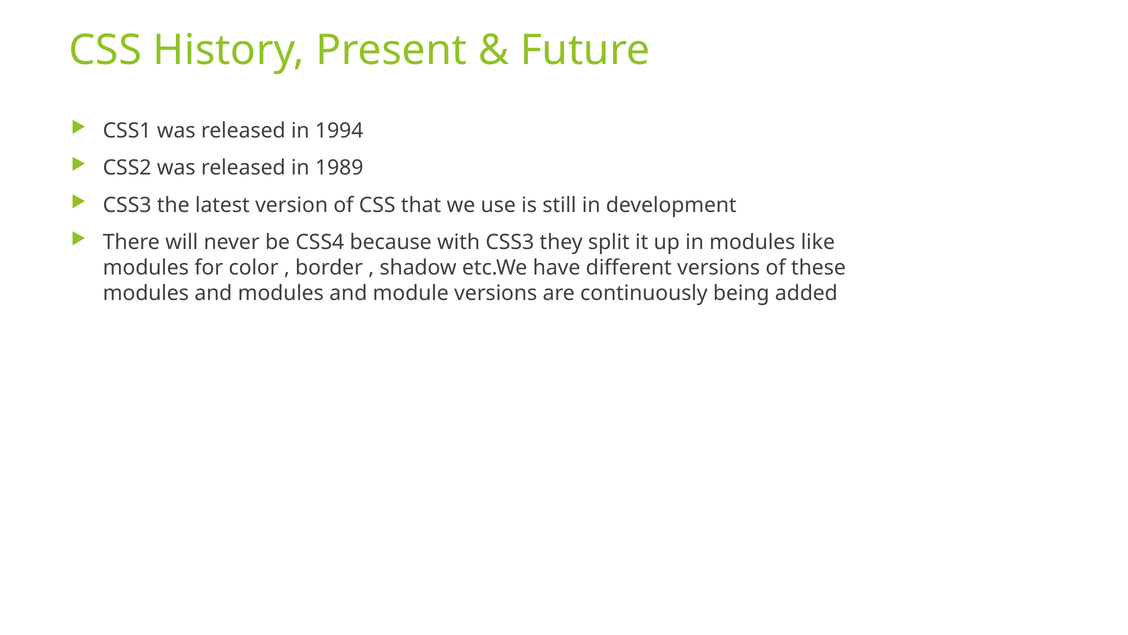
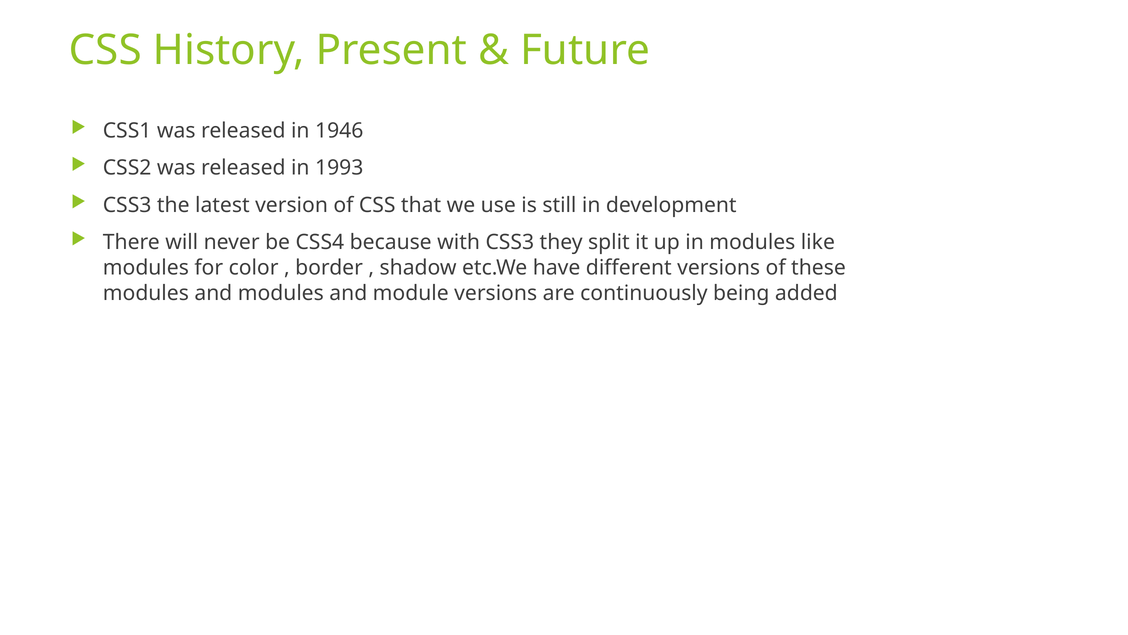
1994: 1994 -> 1946 (339, 131)
1989: 1989 -> 1993 (339, 168)
